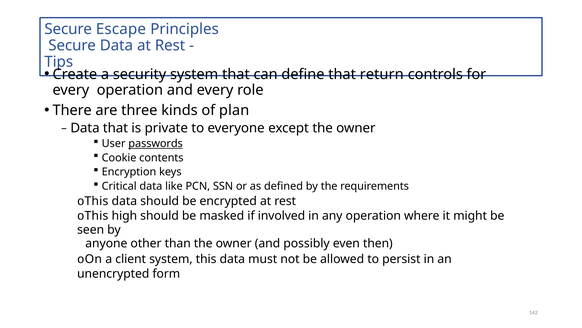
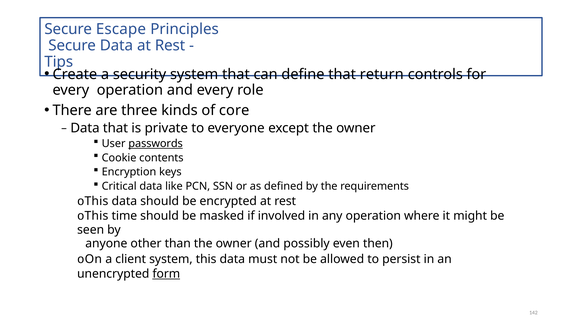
plan: plan -> core (234, 110)
high: high -> time (124, 216)
form underline: none -> present (166, 273)
